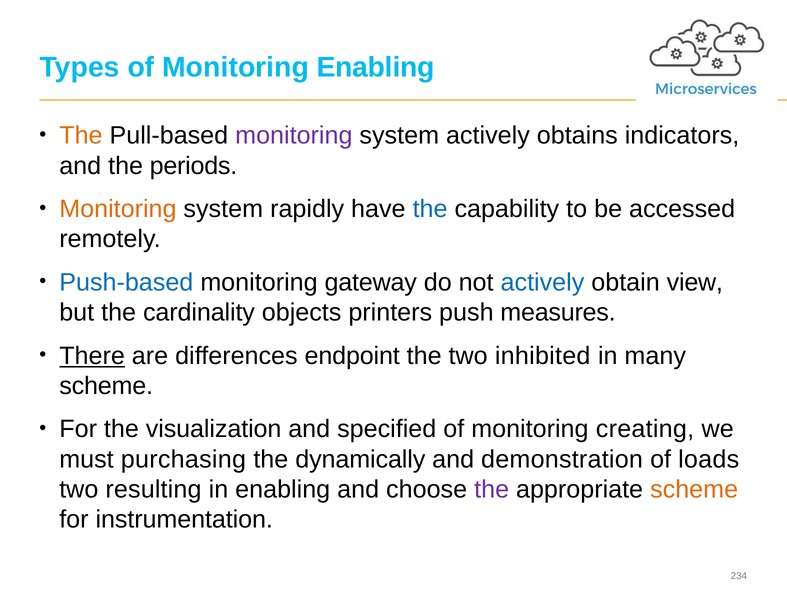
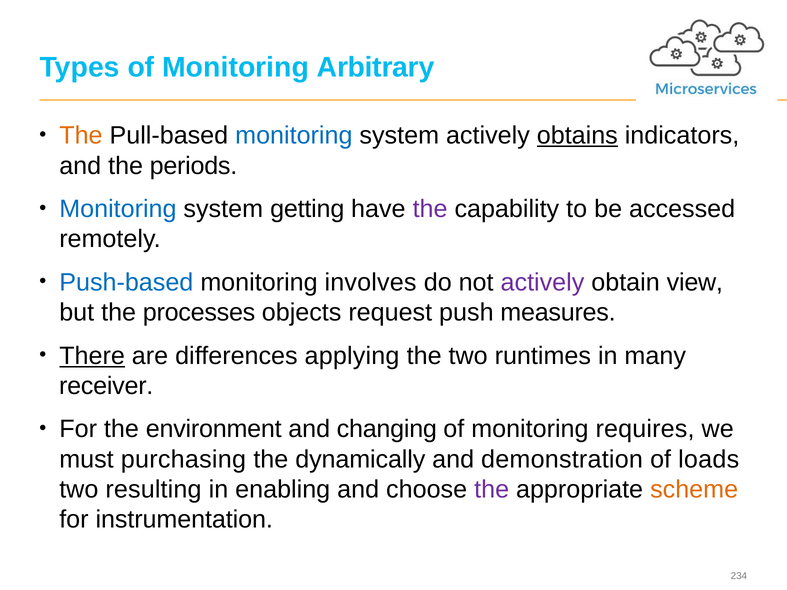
Monitoring Enabling: Enabling -> Arbitrary (376, 67)
monitoring colour: purple -> blue (294, 136)
obtains underline: none -> present (577, 136)
Monitoring colour: orange -> blue (118, 209)
rapidly: rapidly -> getting (307, 209)
the colour: blue -> purple (430, 209)
gateway: gateway -> involves (371, 282)
actively colour: blue -> purple (542, 282)
cardinality: cardinality -> processes (199, 313)
printers: printers -> request (390, 313)
endpoint: endpoint -> applying (352, 356)
inhibited: inhibited -> runtimes (543, 356)
scheme: scheme -> receiver (106, 386)
visualization: visualization -> environment (214, 429)
specified: specified -> changing (387, 429)
creating: creating -> requires (645, 429)
